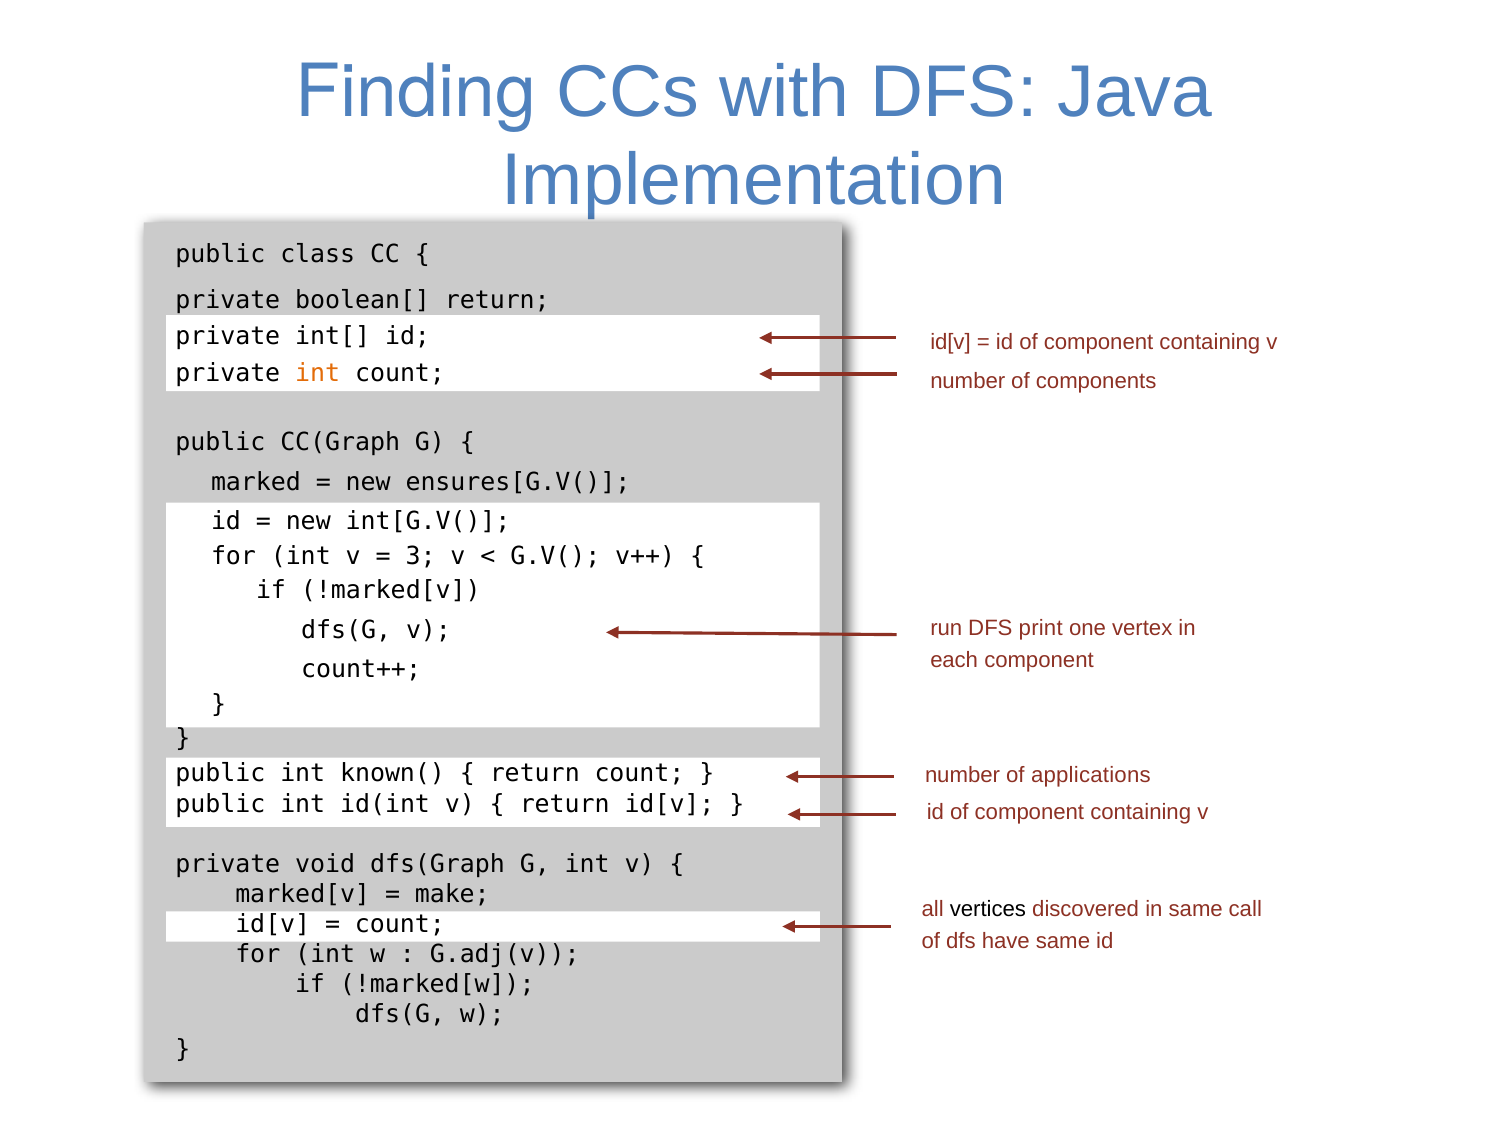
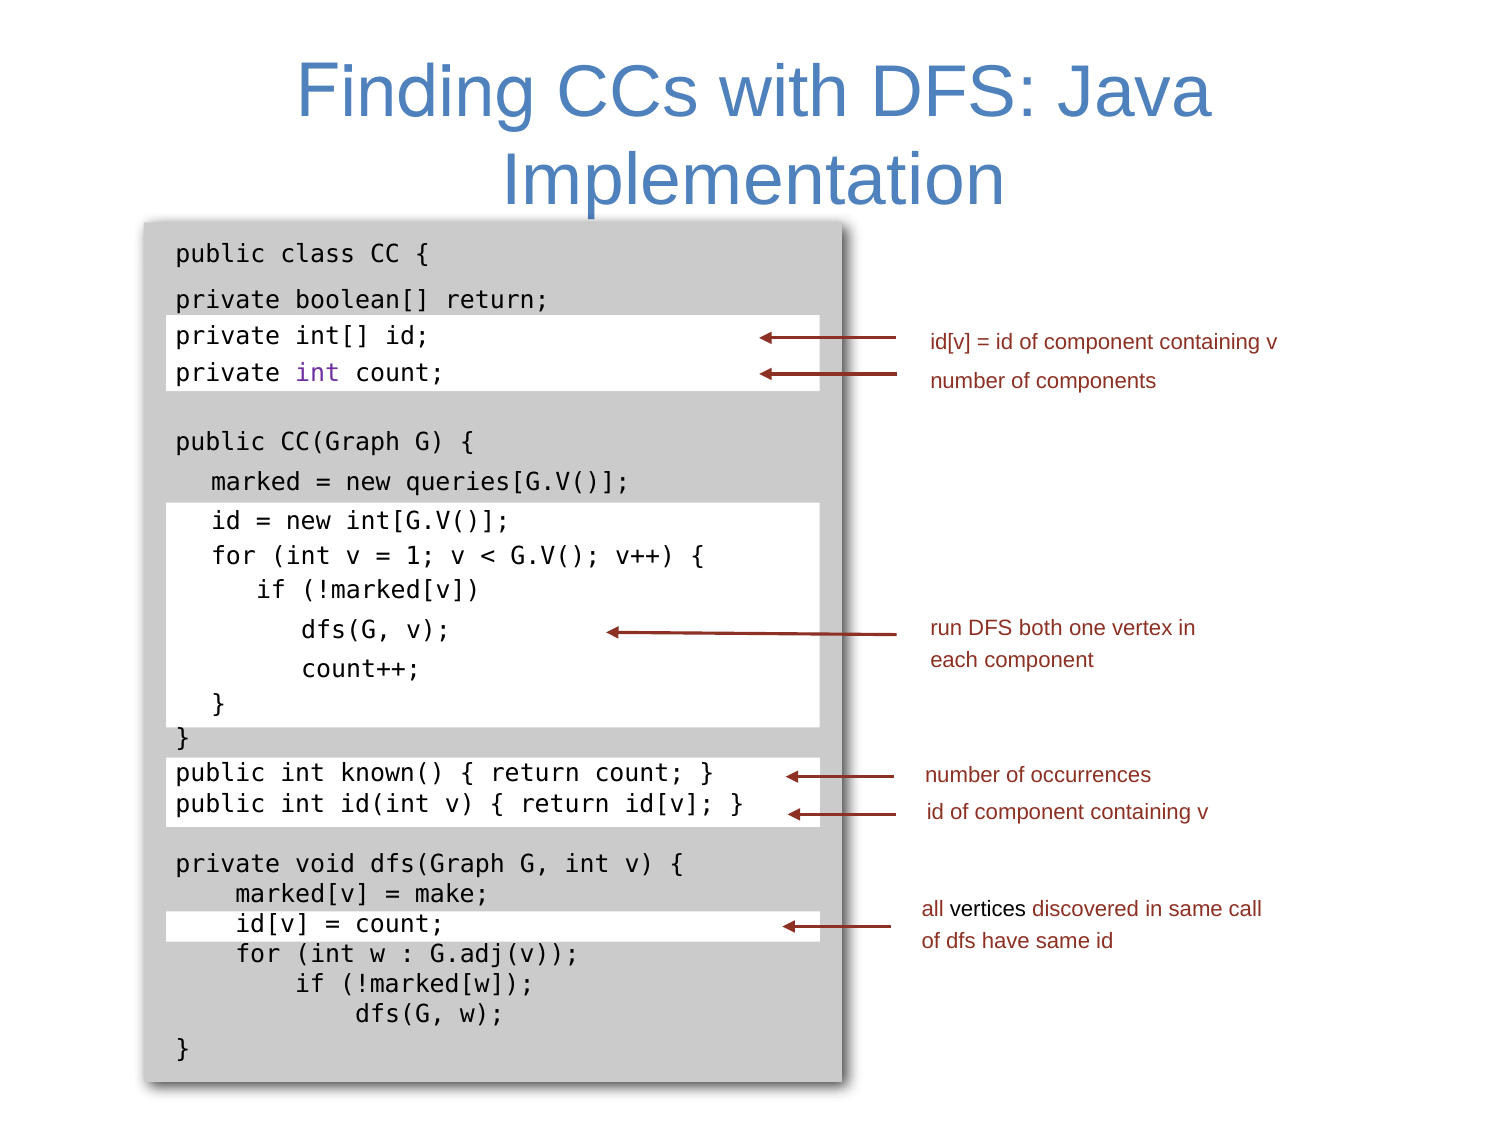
int colour: orange -> purple (318, 373)
ensures[G.V(: ensures[G.V( -> queries[G.V( (518, 482)
3: 3 -> 1 (421, 556)
print: print -> both (1041, 629)
applications: applications -> occurrences (1091, 775)
